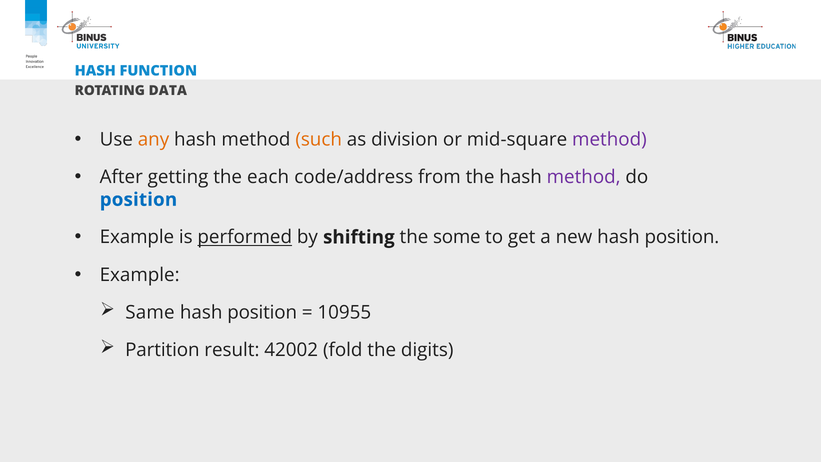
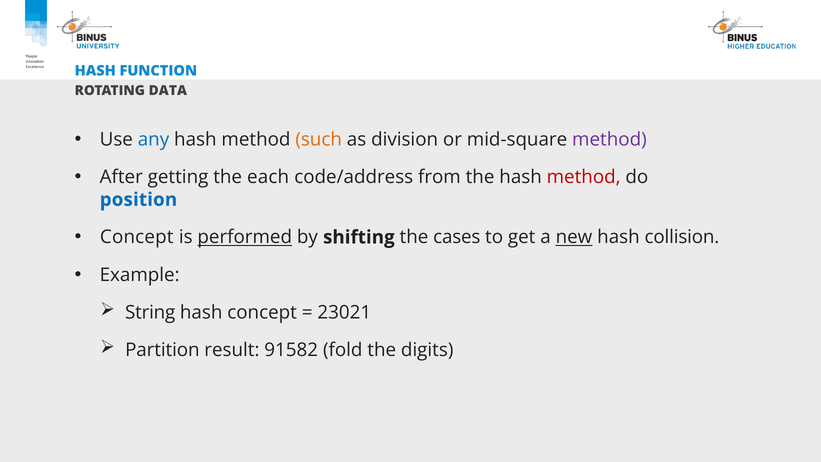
any colour: orange -> blue (153, 139)
method colour: purple -> red (584, 177)
Example: Example -> Concept (137, 237)
some: some -> cases (457, 237)
new underline: none -> present (574, 237)
position: position -> collision (682, 237)
Same: Same -> String (150, 312)
position: position -> concept (262, 312)
10955: 10955 -> 23021 (344, 312)
42002: 42002 -> 91582 (291, 350)
